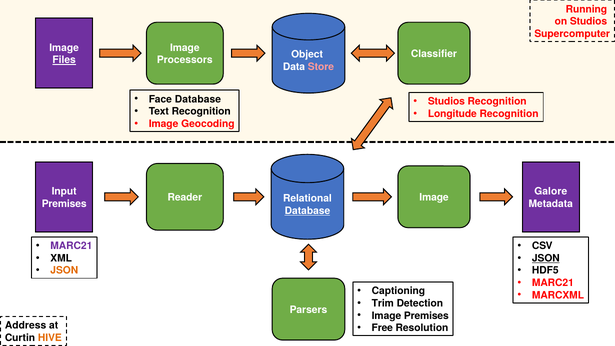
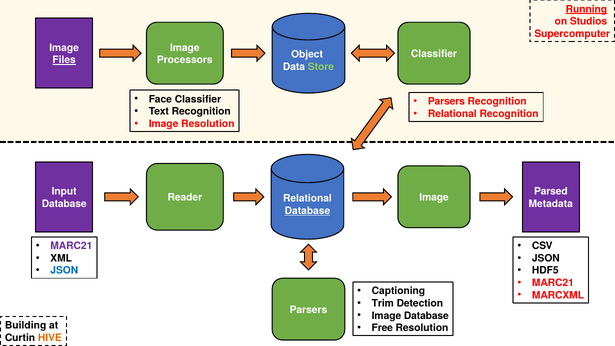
Running underline: none -> present (586, 9)
Store colour: pink -> light green (321, 67)
Face Database: Database -> Classifier (198, 99)
Studios: Studios -> Parsers (446, 102)
Longitude: Longitude -> Relational (452, 114)
Image Geocoding: Geocoding -> Resolution (208, 124)
Galore: Galore -> Parsed (551, 191)
Premises: Premises -> Database (64, 204)
JSON underline: present -> none (546, 258)
JSON colour: orange -> blue (64, 271)
Image Premises: Premises -> Database (426, 316)
Address: Address -> Building (26, 326)
